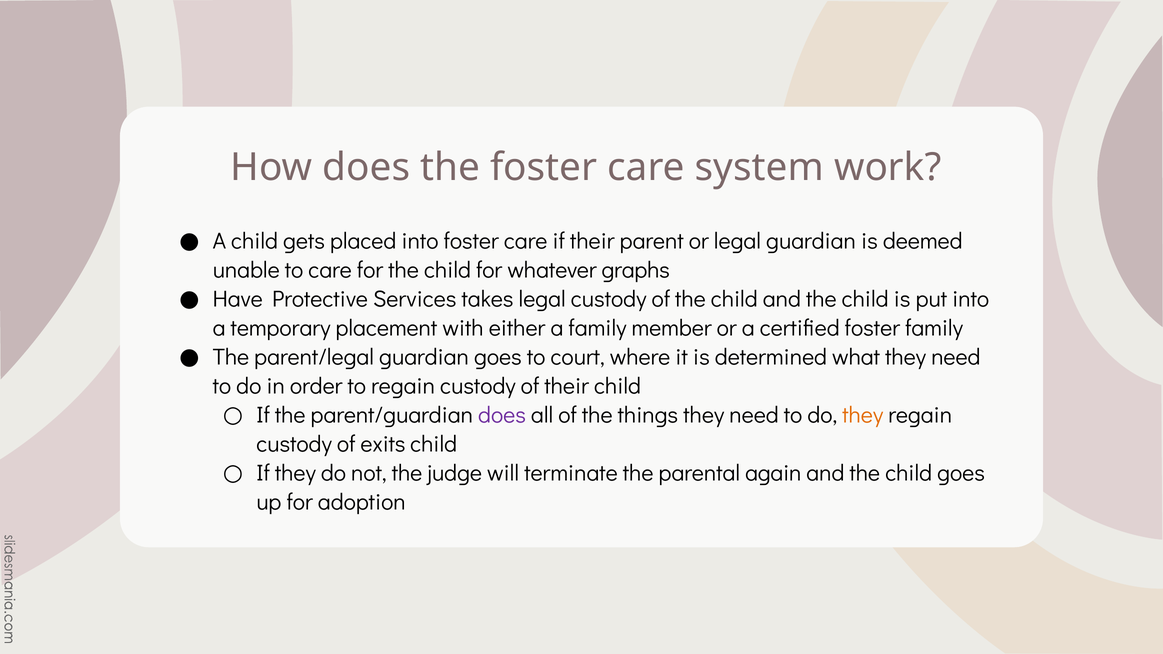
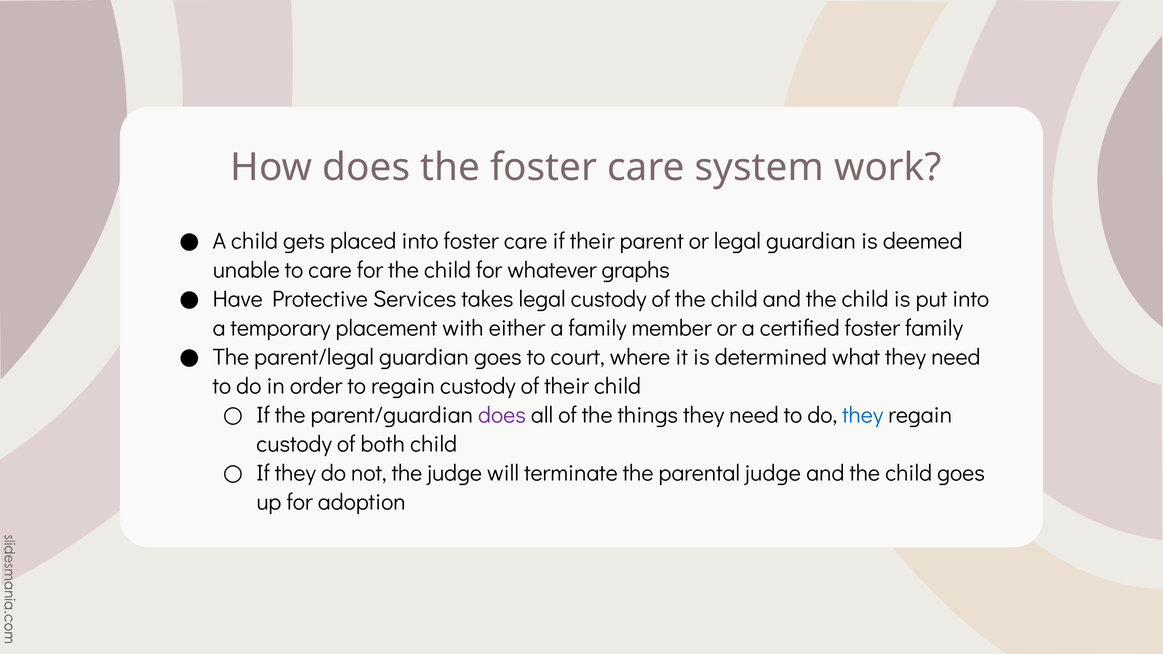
they colour: orange -> blue (863, 415)
exits: exits -> both (383, 444)
parental again: again -> judge (773, 473)
